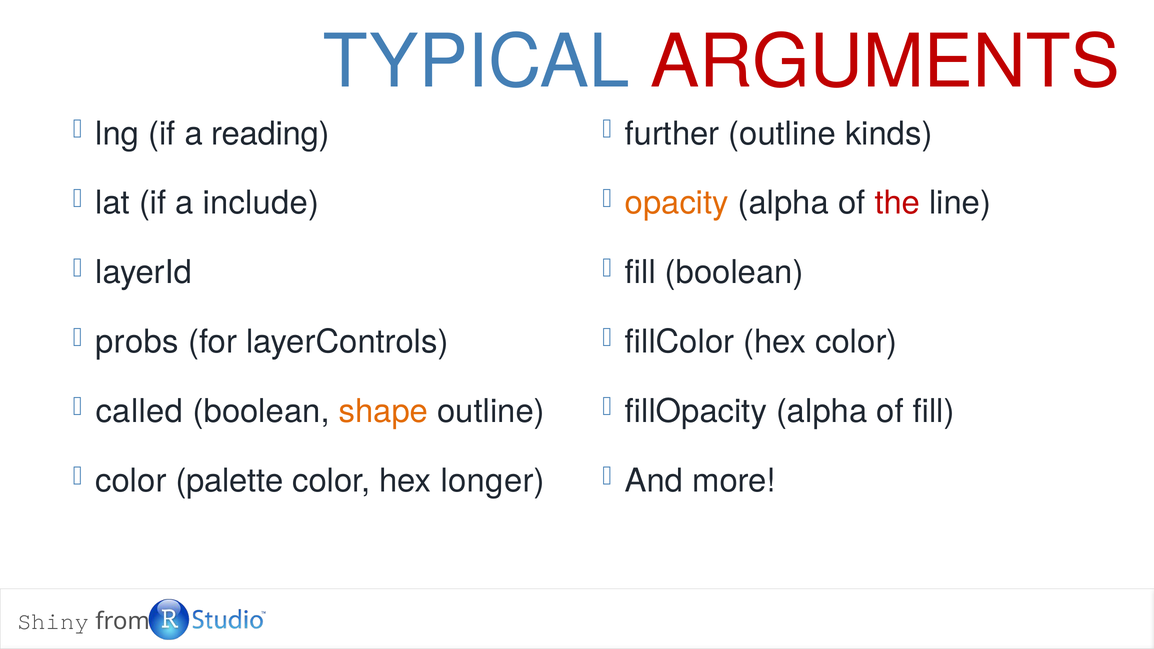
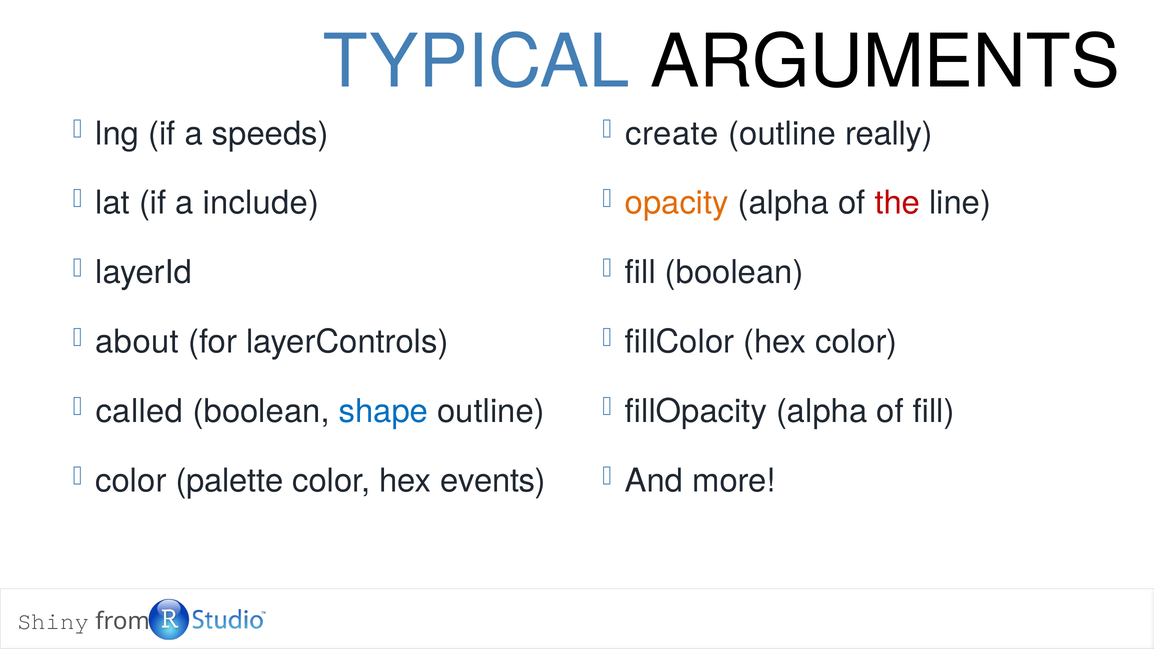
ARGUMENTS colour: red -> black (885, 62)
reading: reading -> speeds (270, 134)
further: further -> create (672, 134)
kinds: kinds -> really (889, 134)
probs: probs -> about (137, 342)
shape colour: orange -> blue (383, 411)
longer: longer -> events (493, 481)
